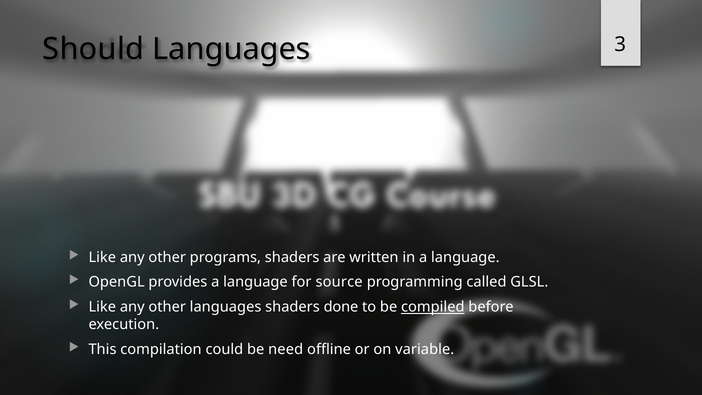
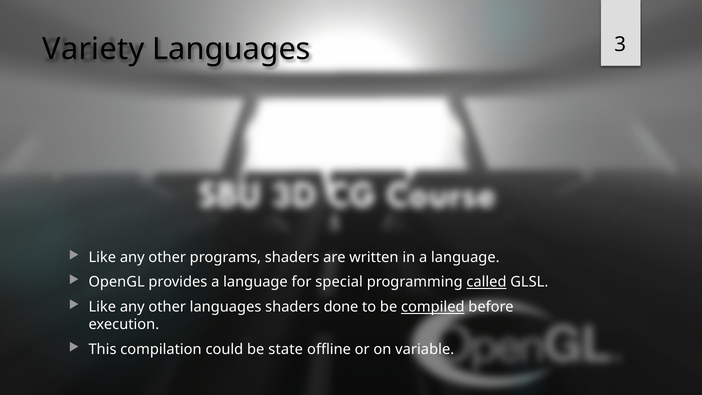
Should: Should -> Variety (93, 49)
source: source -> special (339, 282)
called underline: none -> present (486, 282)
need: need -> state (286, 349)
